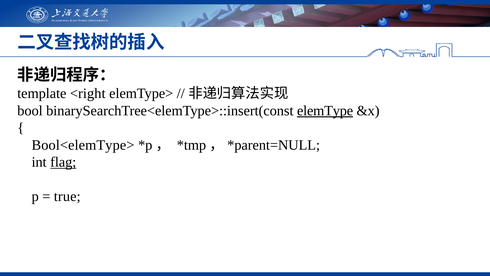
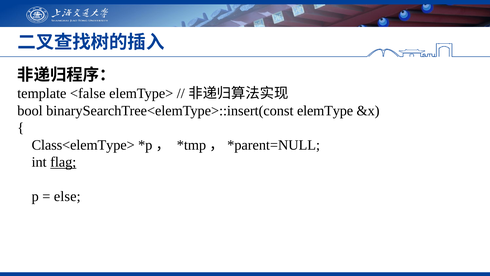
<right: <right -> <false (88, 93)
elemType underline: present -> none (325, 111)
Bool<elemType>: Bool<elemType> -> Class<elemType> (83, 145)
true: true -> else (67, 196)
